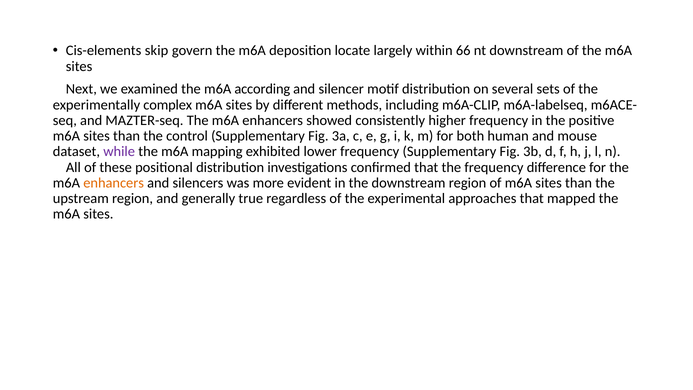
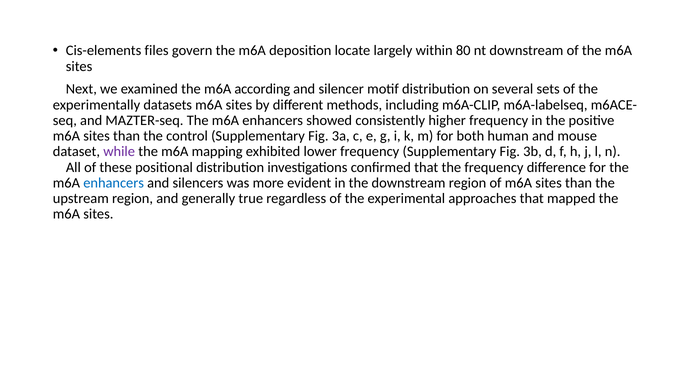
skip: skip -> files (157, 51)
66: 66 -> 80 (463, 51)
complex: complex -> datasets (168, 105)
enhancers colour: orange -> blue (114, 183)
